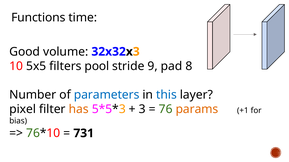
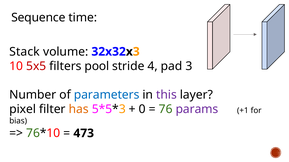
Functions: Functions -> Sequence (38, 18)
Good: Good -> Stack (25, 52)
5x5 colour: black -> red (36, 66)
9: 9 -> 4 (153, 66)
8: 8 -> 3 (189, 66)
this colour: blue -> purple (166, 95)
3: 3 -> 0 (142, 110)
params colour: orange -> purple (197, 110)
731: 731 -> 473 (84, 134)
